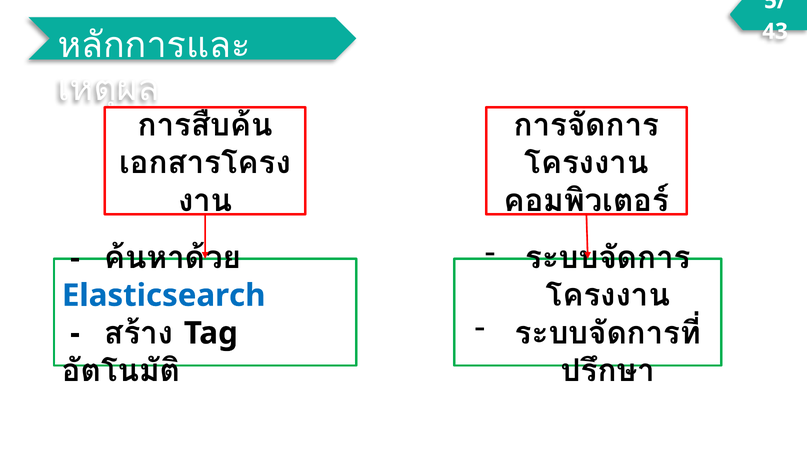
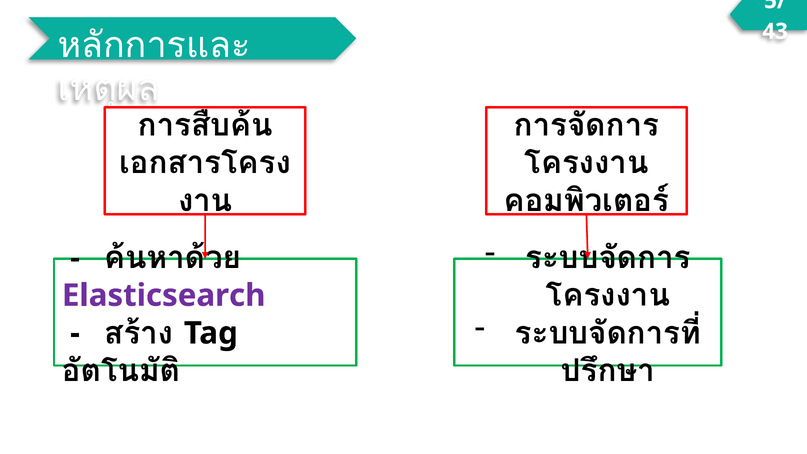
Elasticsearch colour: blue -> purple (164, 295)
